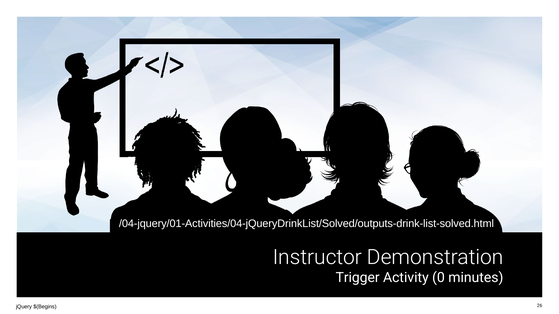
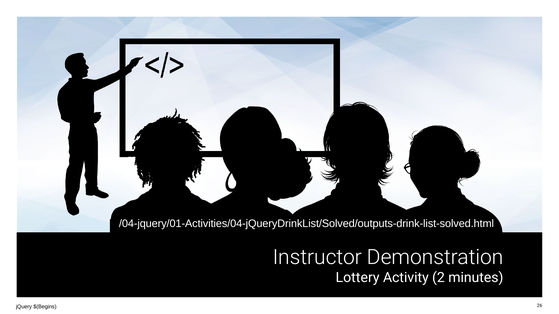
Trigger: Trigger -> Lottery (358, 278)
0: 0 -> 2 (438, 278)
